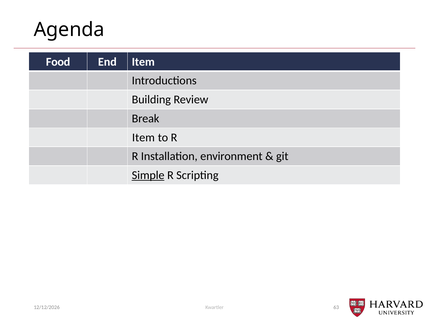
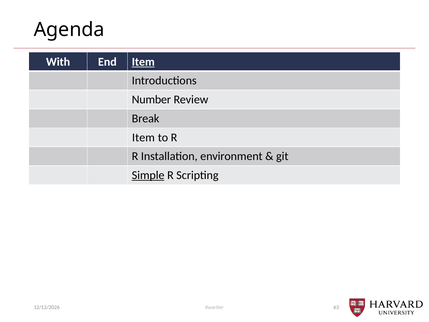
Food: Food -> With (58, 62)
Item underline: none -> present (143, 62)
Building: Building -> Number (151, 100)
